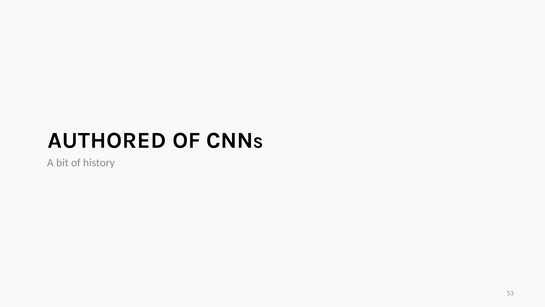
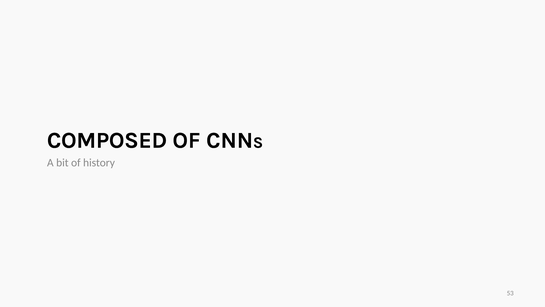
AUTHORED: AUTHORED -> COMPOSED (107, 140)
